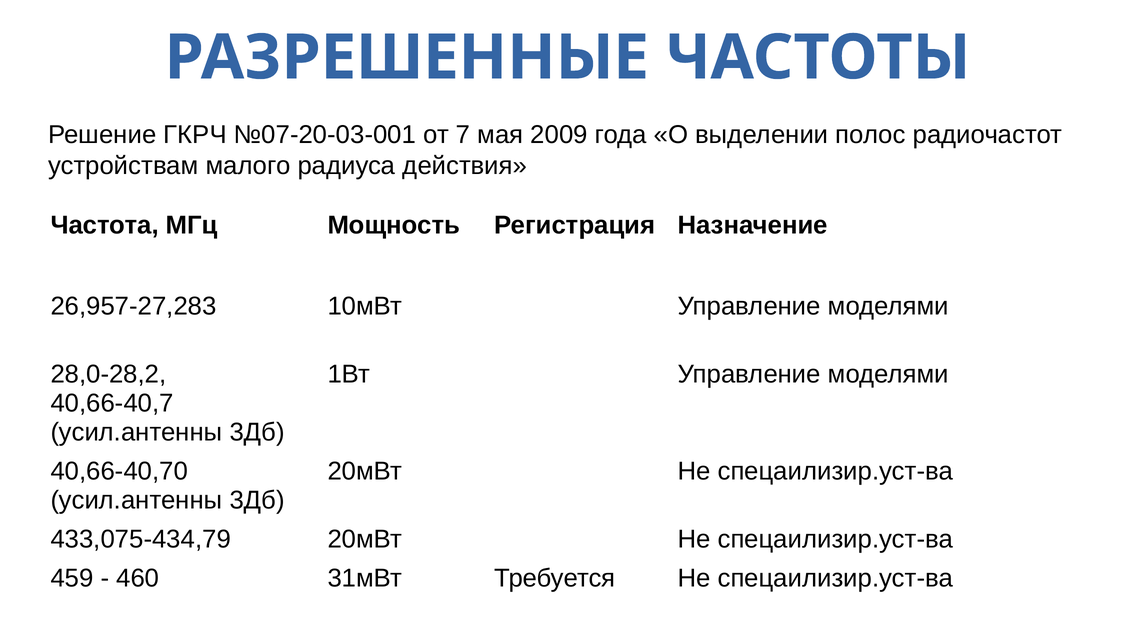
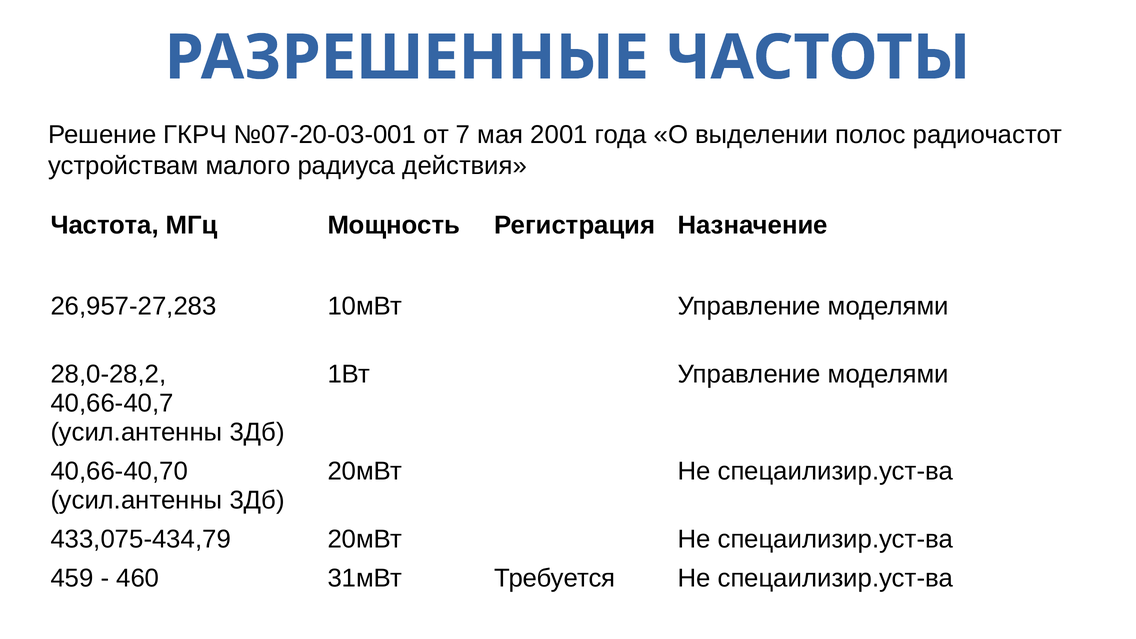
2009: 2009 -> 2001 (559, 135)
